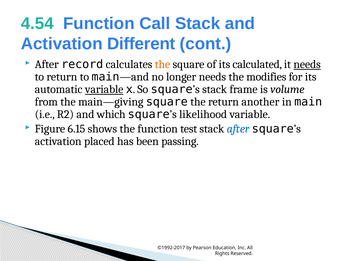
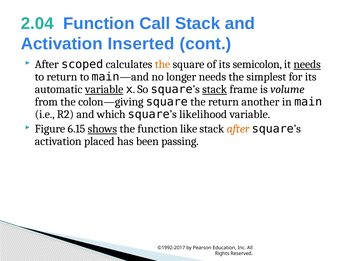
4.54: 4.54 -> 2.04 (37, 23)
Different: Different -> Inserted (141, 44)
record: record -> scoped (82, 64)
calculated: calculated -> semicolon (257, 64)
modifies: modifies -> simplest (266, 77)
stack underline: none -> present (215, 89)
main—giving: main—giving -> colon—giving (111, 102)
shows underline: none -> present (102, 129)
test: test -> like (189, 129)
after colour: blue -> orange (238, 129)
